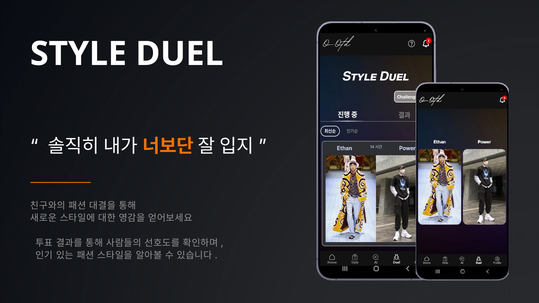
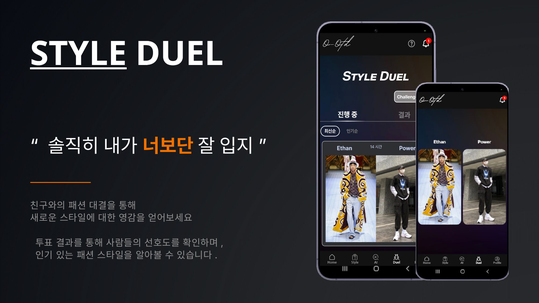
STYLE underline: none -> present (78, 54)
